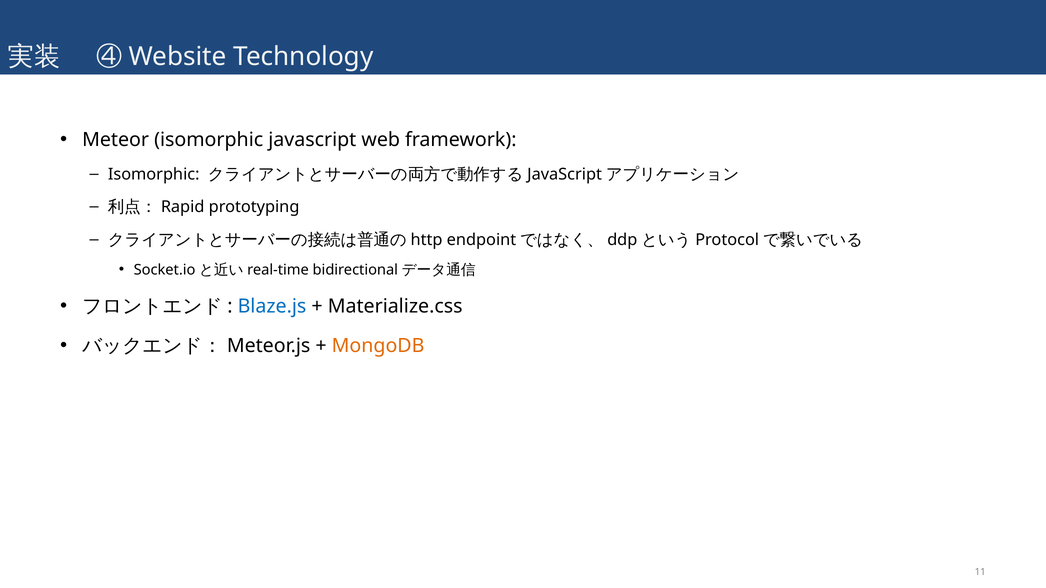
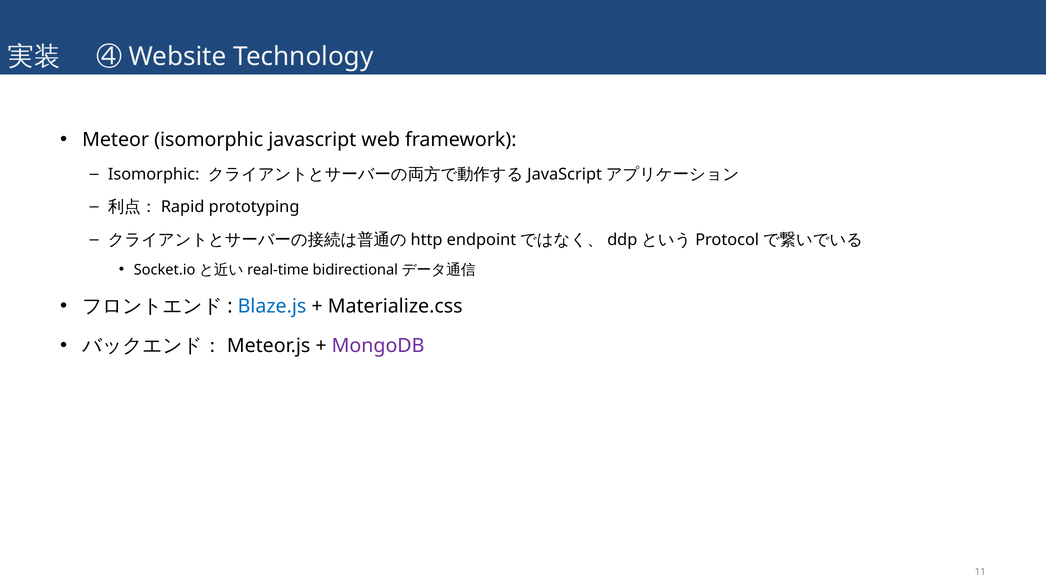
MongoDB colour: orange -> purple (378, 346)
